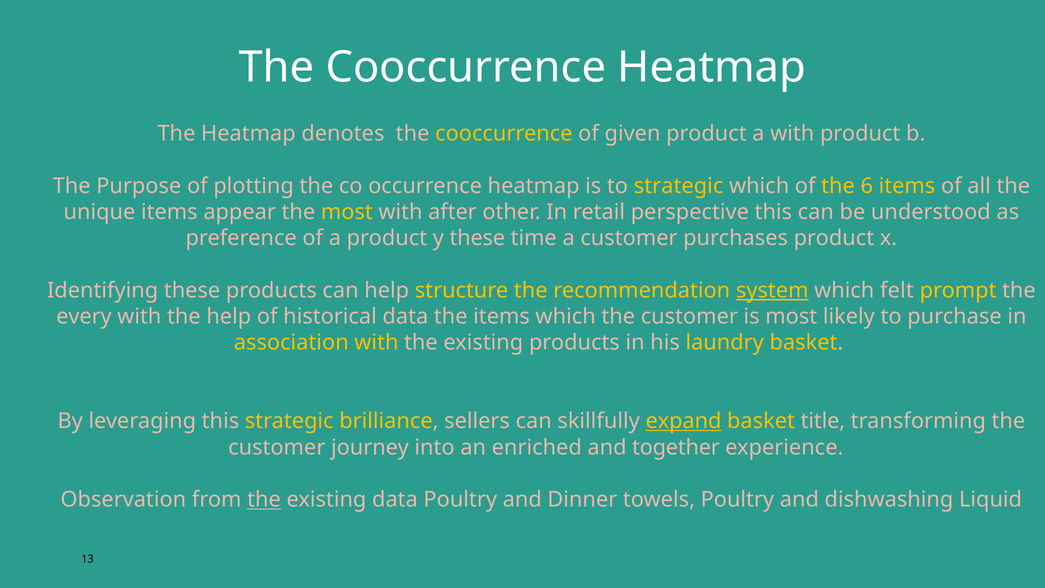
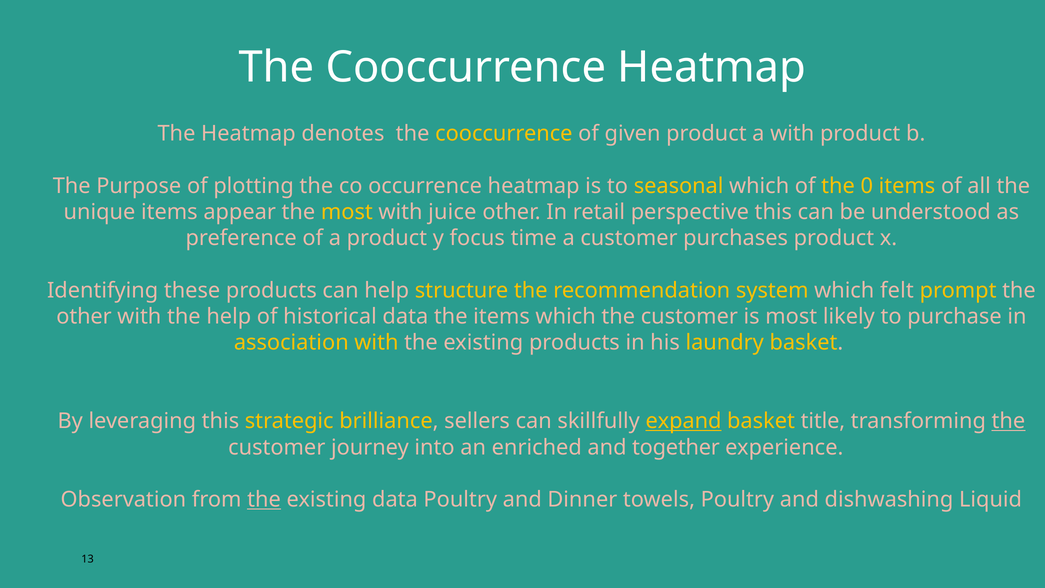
to strategic: strategic -> seasonal (679, 186)
6: 6 -> 0 (867, 186)
after: after -> juice (452, 212)
y these: these -> focus (477, 238)
system underline: present -> none (772, 290)
every: every -> other (84, 316)
the underline: none -> present (1008, 421)
